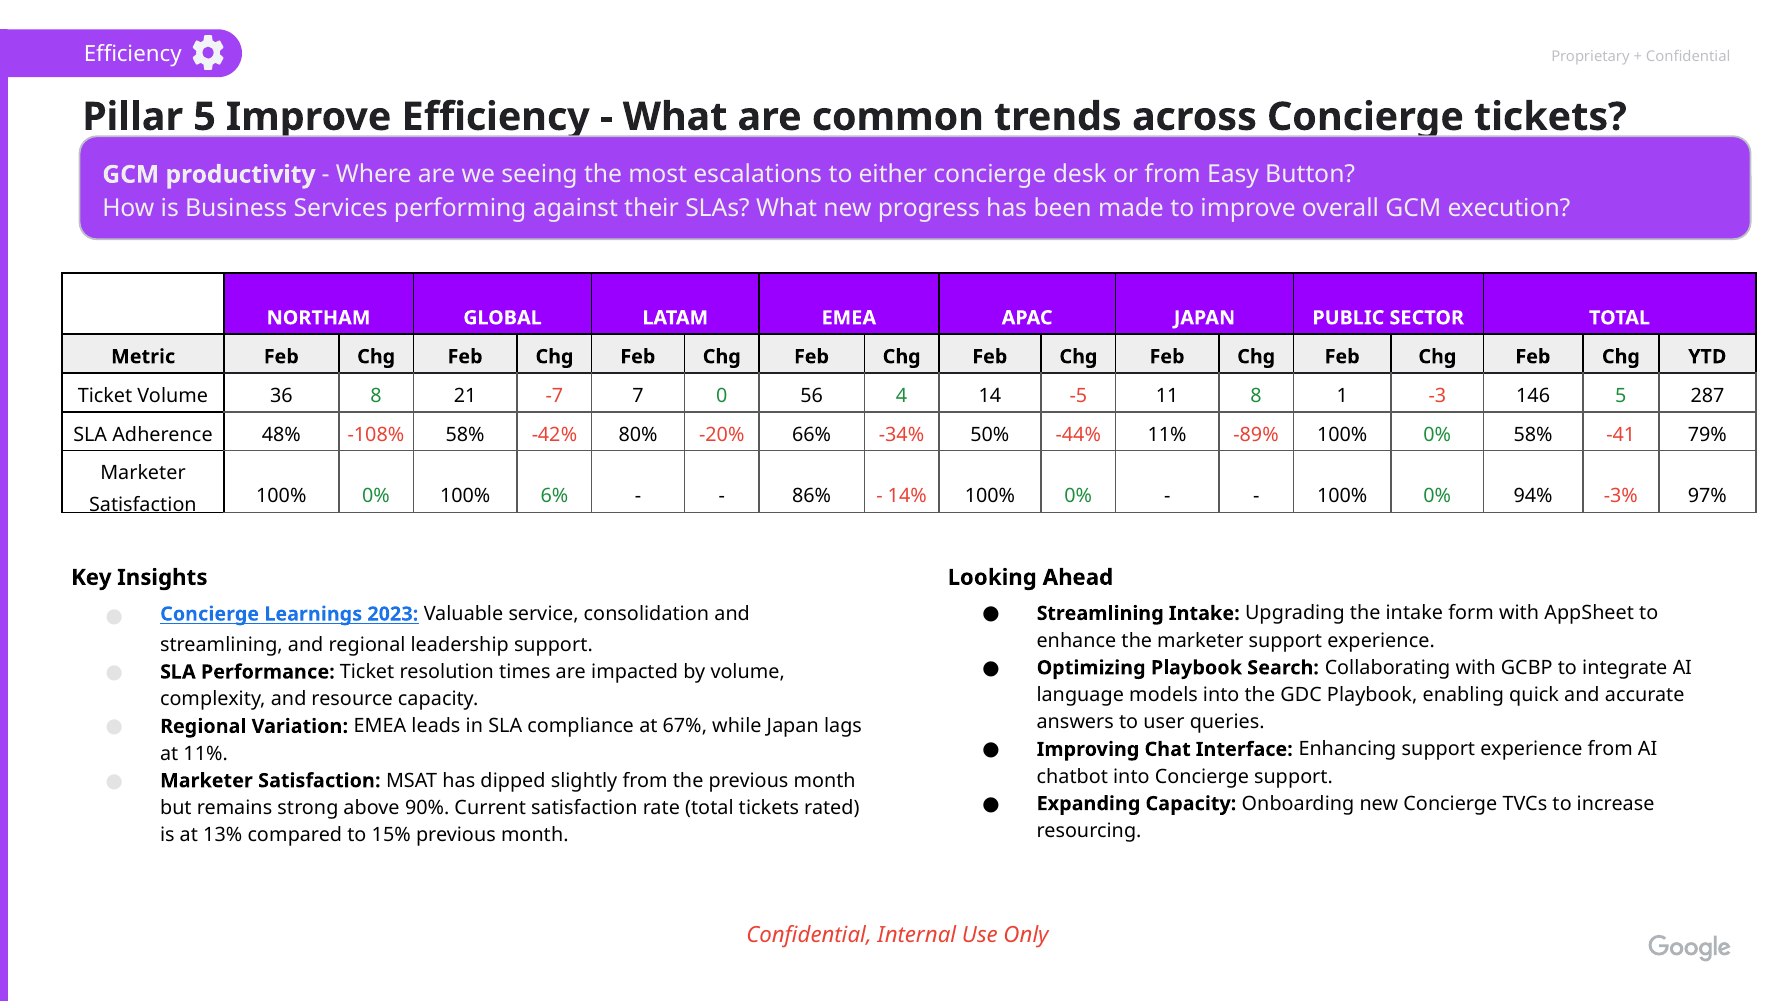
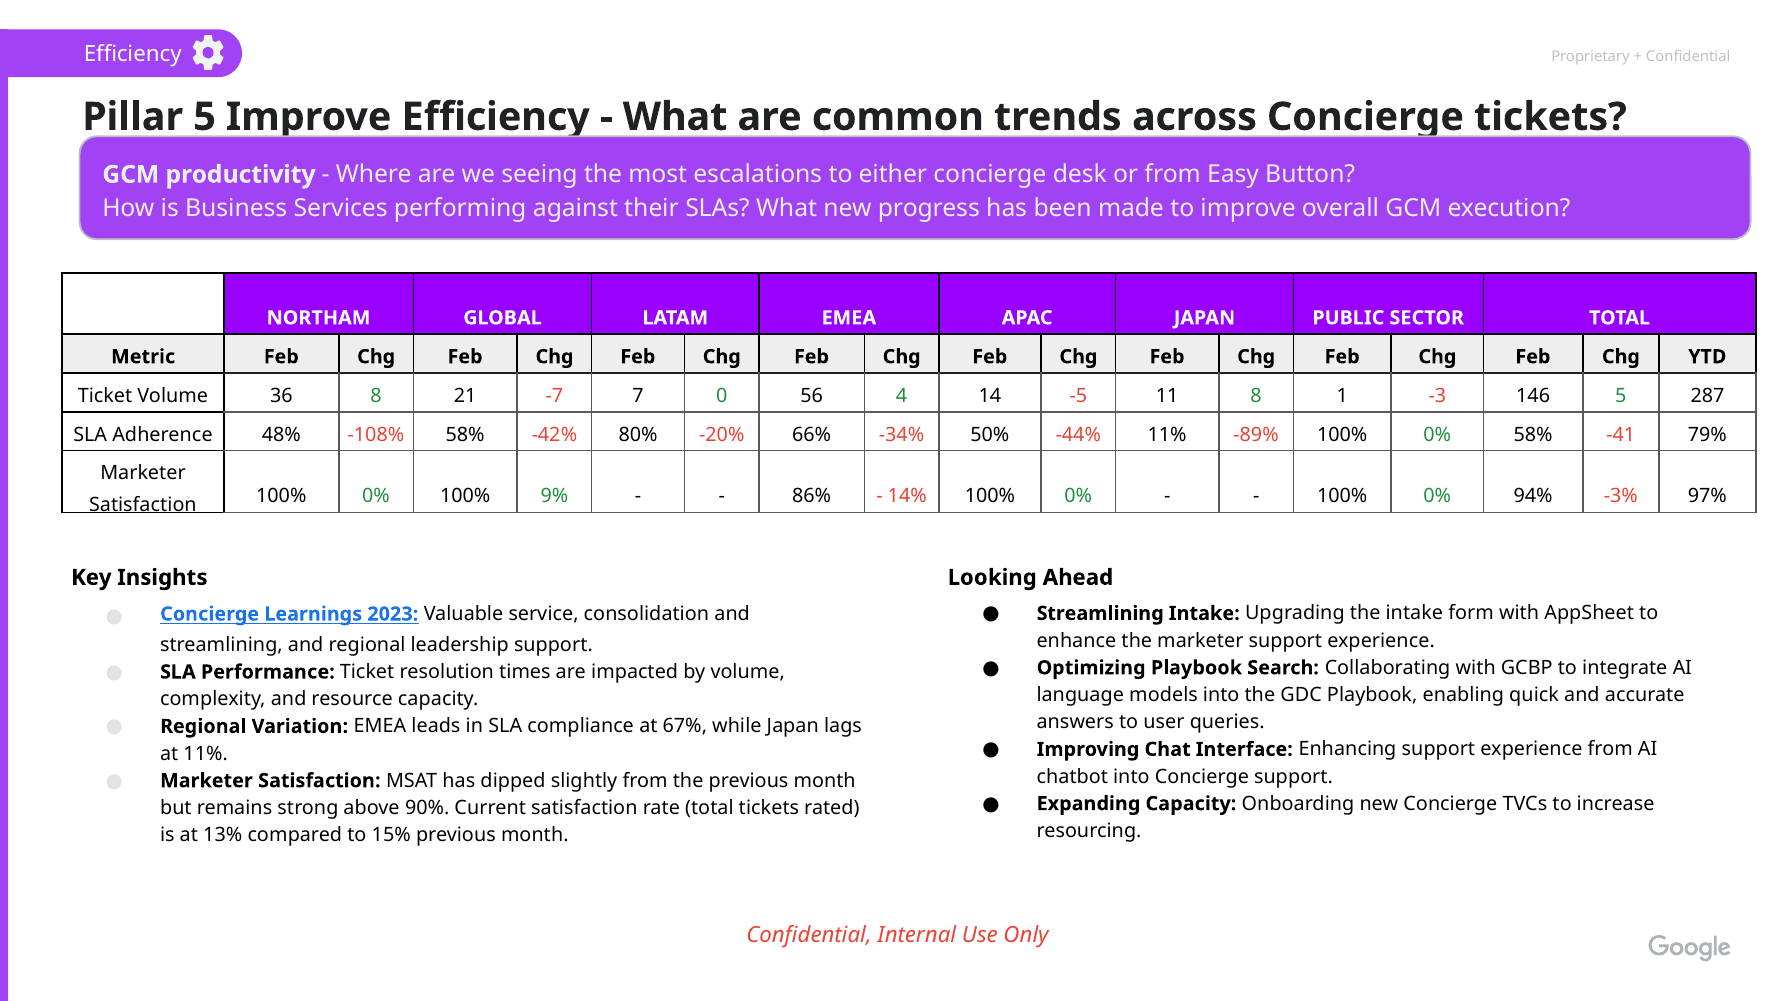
6%: 6% -> 9% (554, 496)
